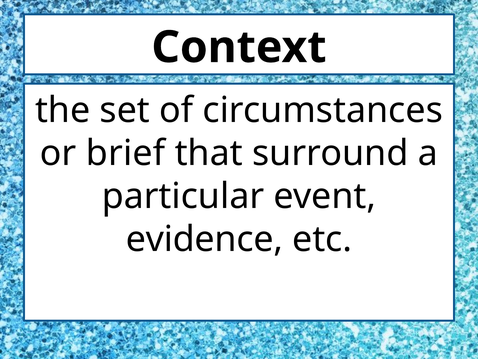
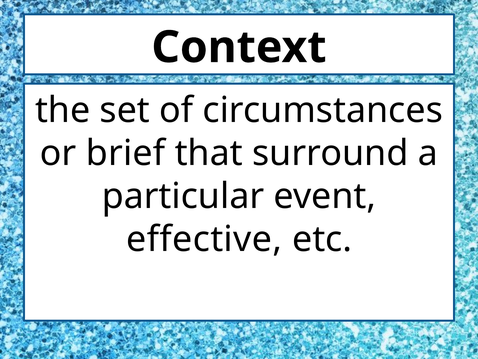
evidence: evidence -> effective (204, 239)
